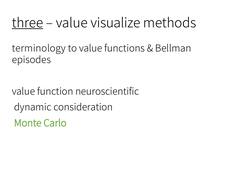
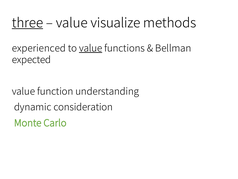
terminology: terminology -> experienced (39, 48)
value underline: none -> present (91, 48)
episodes: episodes -> expected (31, 60)
neuroscientific: neuroscientific -> understanding (107, 91)
